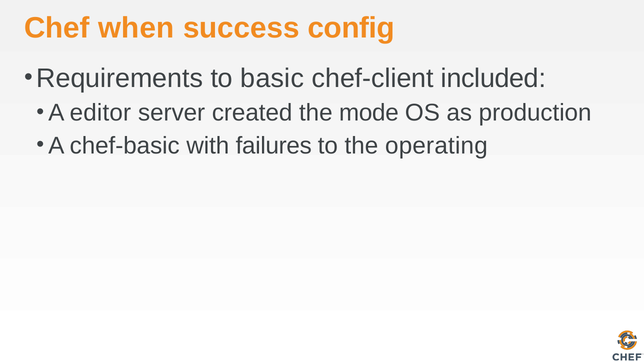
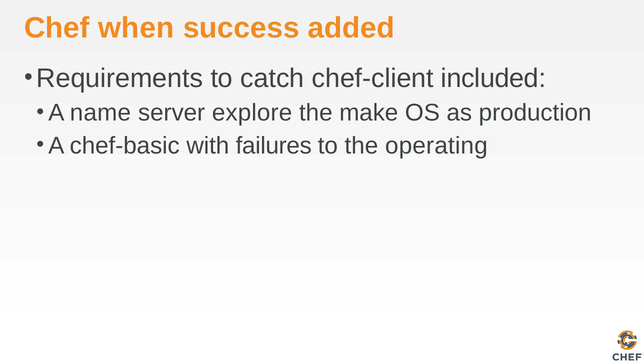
config: config -> added (351, 28)
basic: basic -> catch (272, 78)
editor: editor -> name (100, 113)
created: created -> explore (252, 113)
mode: mode -> make (369, 113)
